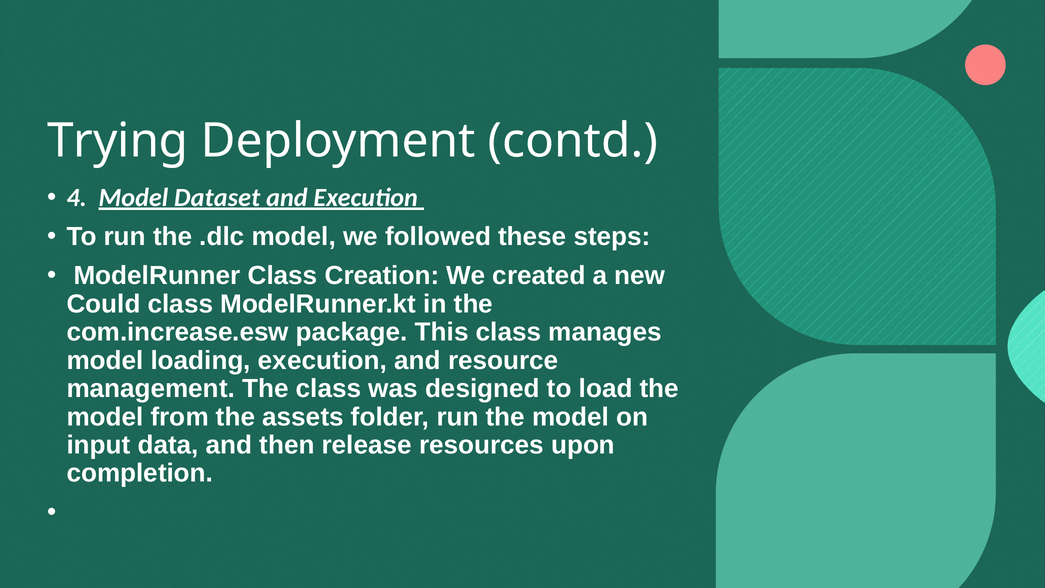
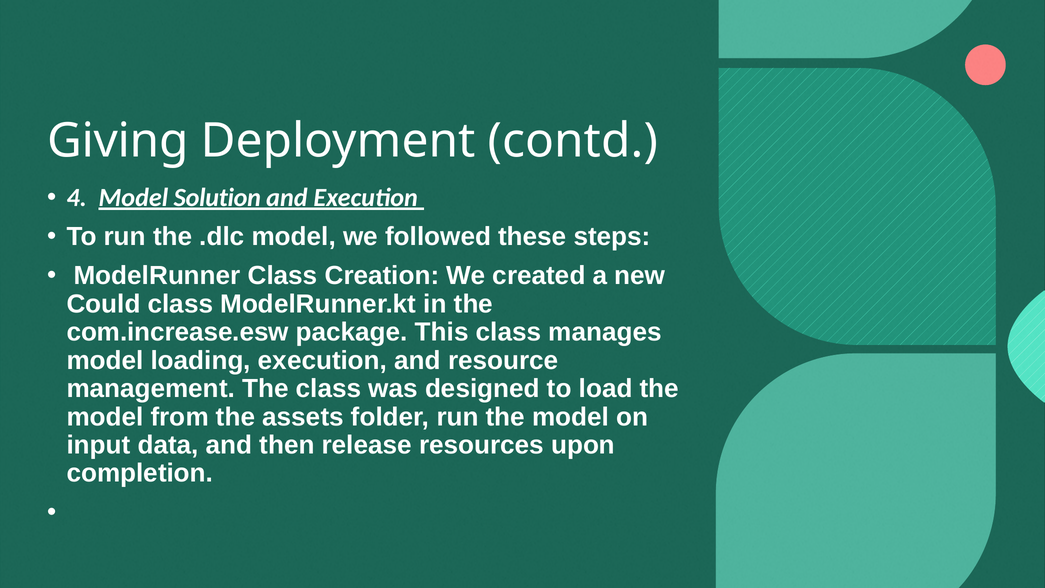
Trying: Trying -> Giving (118, 141)
Dataset: Dataset -> Solution (217, 198)
